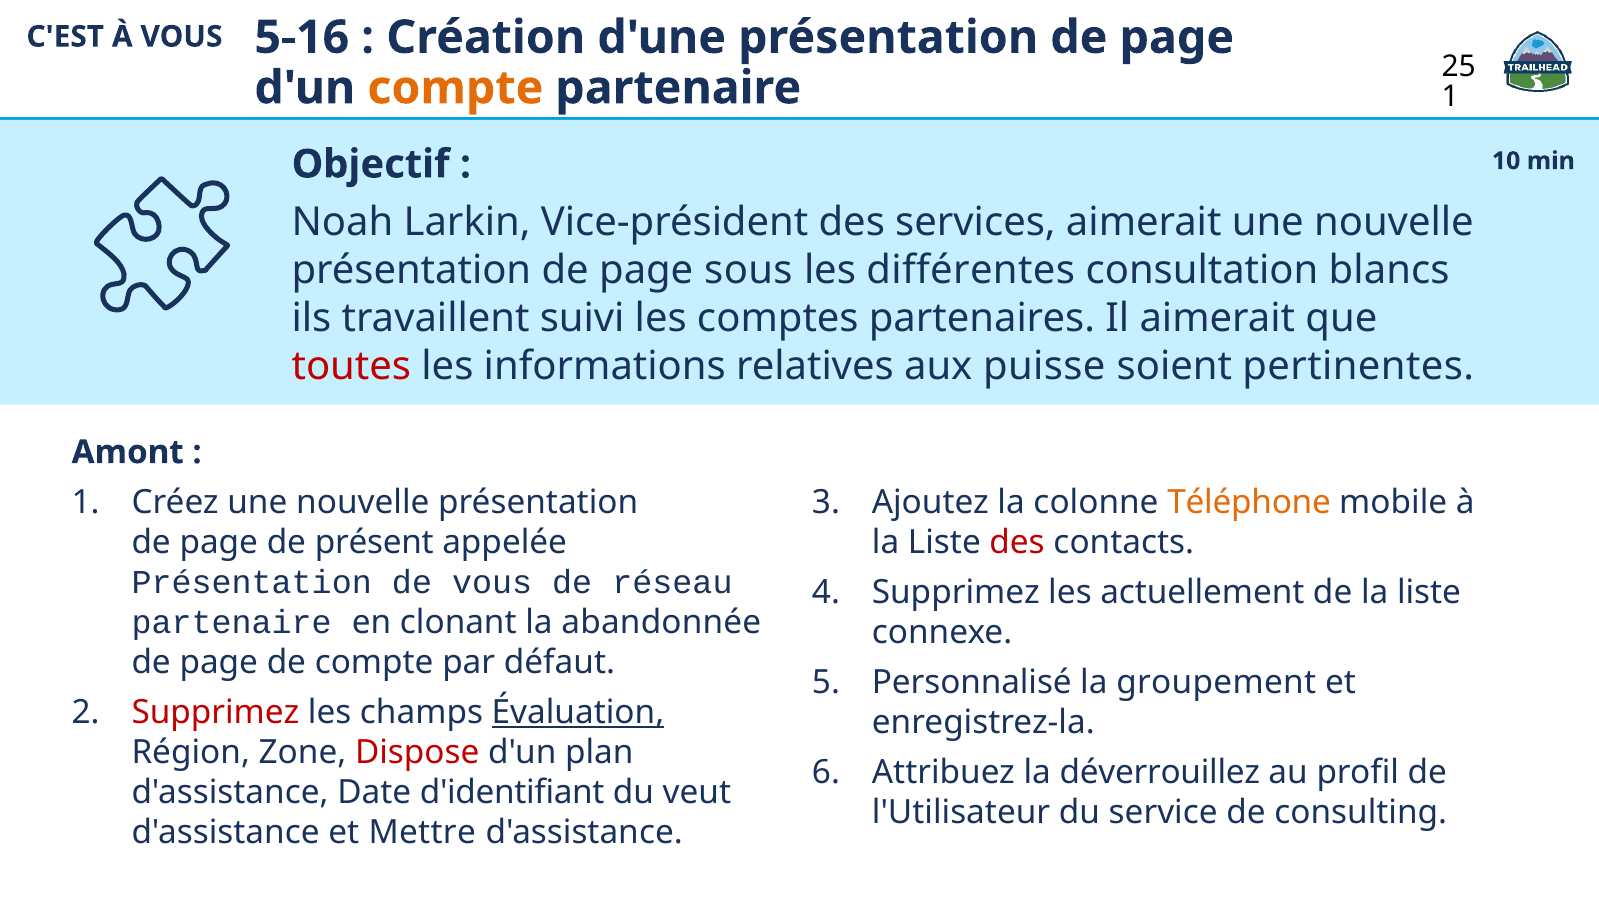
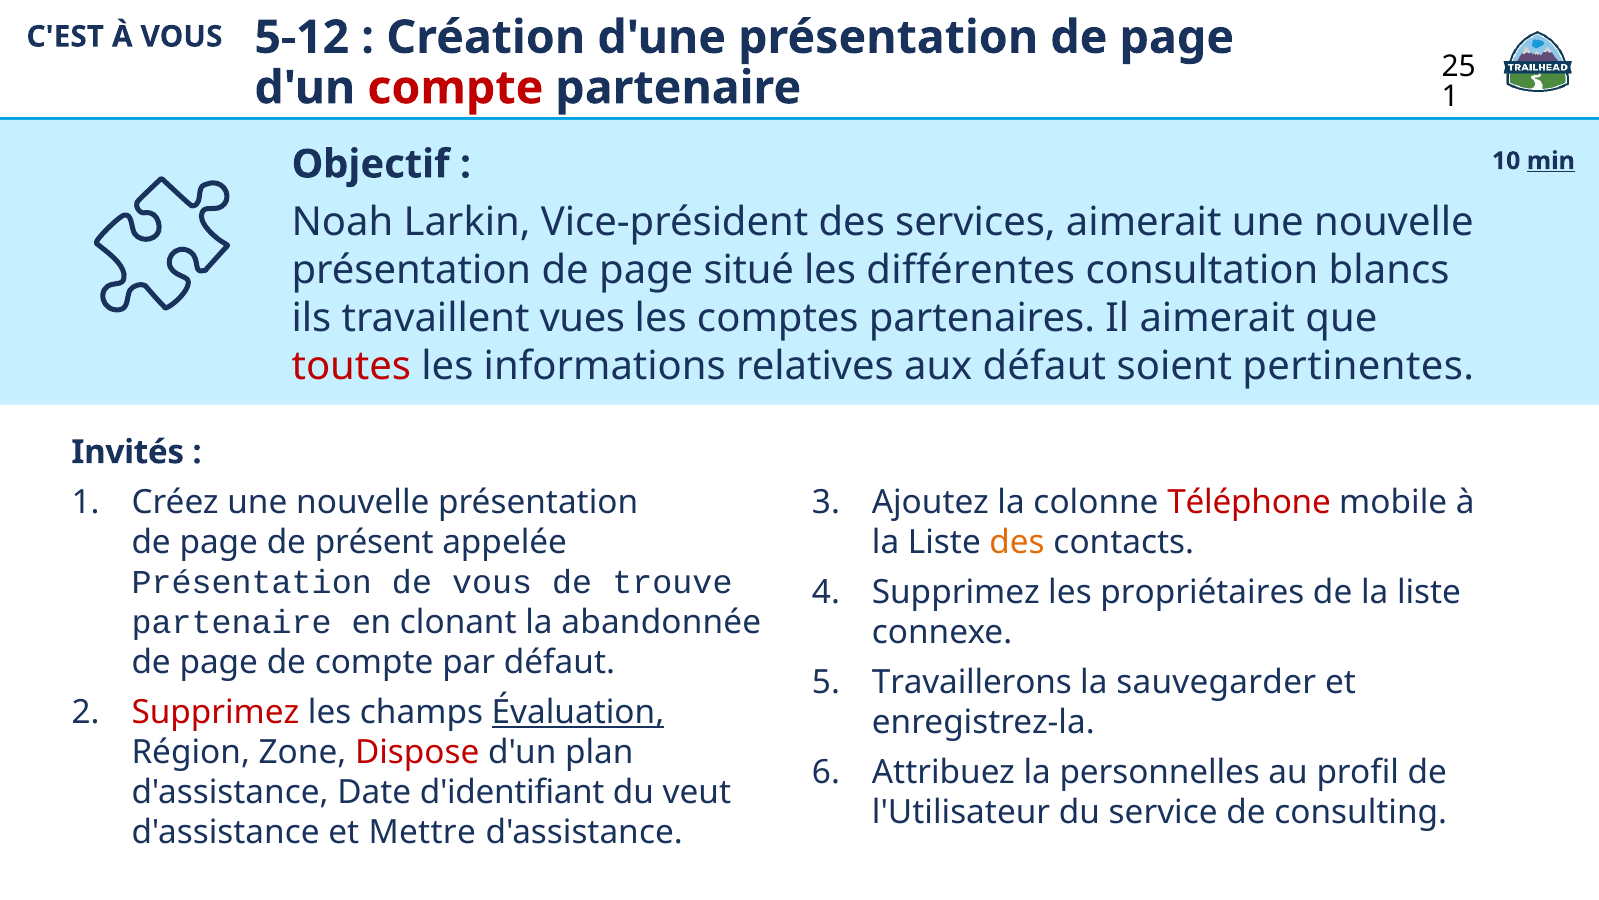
5-16: 5-16 -> 5-12 (302, 37)
compte colour: orange -> red (455, 88)
min underline: none -> present (1551, 161)
sous: sous -> situé (749, 270)
suivi: suivi -> vues (582, 318)
aux puisse: puisse -> défaut (1044, 366)
Amont: Amont -> Invités (128, 452)
Téléphone colour: orange -> red (1249, 502)
des colour: red -> orange (1017, 542)
réseau: réseau -> trouve (672, 582)
actuellement: actuellement -> propriétaires (1202, 592)
Personnalisé: Personnalisé -> Travaillerons (972, 682)
groupement: groupement -> sauvegarder (1216, 682)
déverrouillez: déverrouillez -> personnelles (1160, 772)
